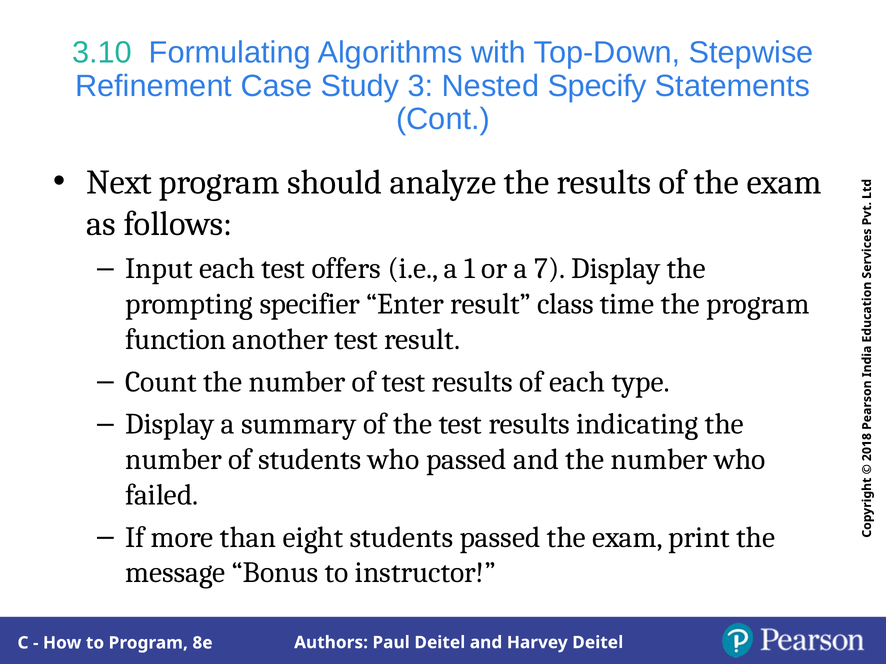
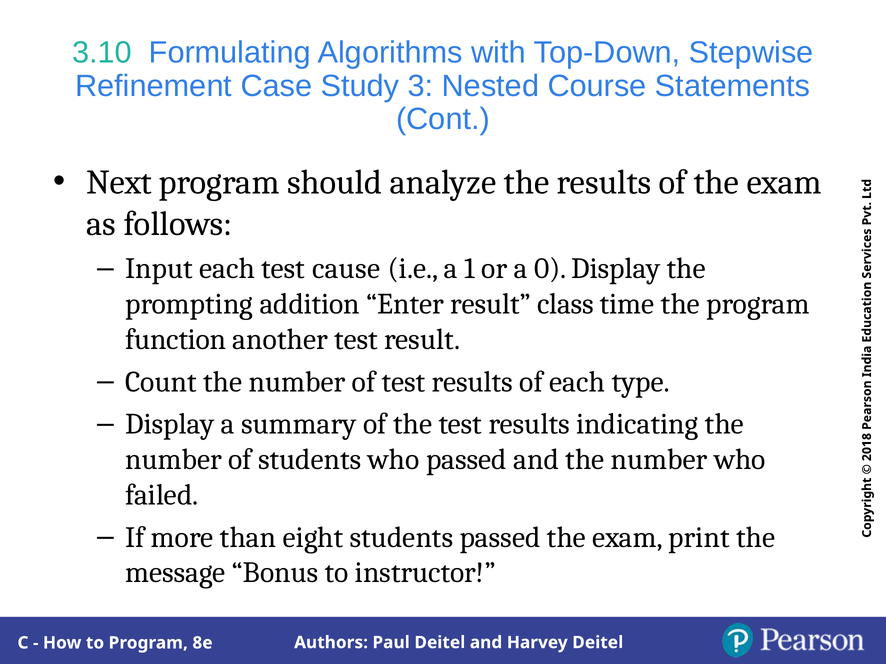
Specify: Specify -> Course (597, 86)
offers: offers -> cause (346, 269)
a 7: 7 -> 0 (550, 269)
specifier: specifier -> addition (310, 304)
